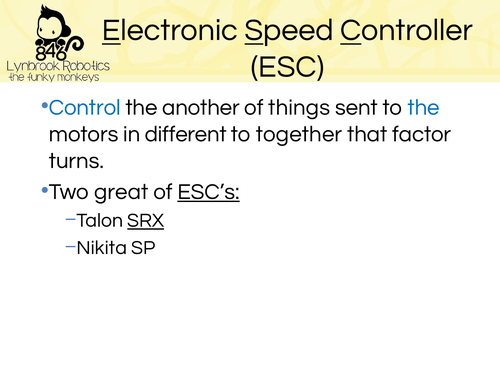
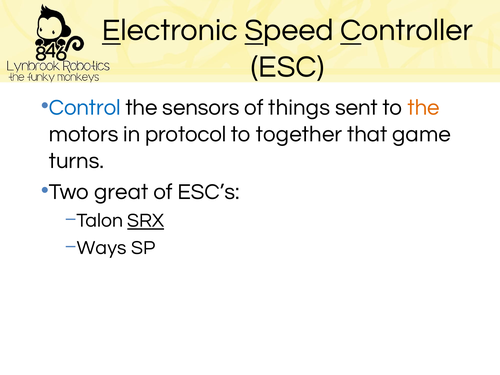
another: another -> sensors (201, 107)
the colour: blue -> orange (424, 107)
different: different -> protocol (186, 134)
factor: factor -> game (422, 134)
ESC’s underline: present -> none (209, 192)
Nikita: Nikita -> Ways (102, 248)
